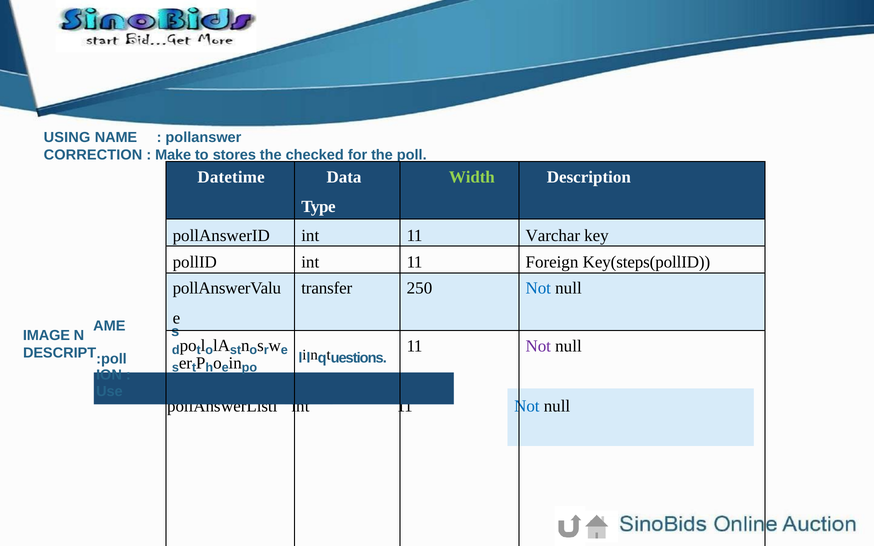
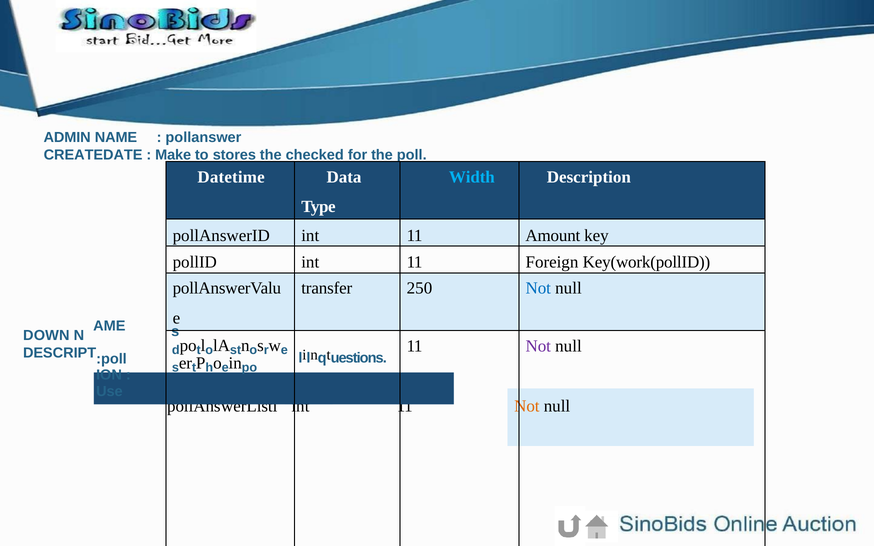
USING: USING -> ADMIN (67, 138)
CORRECTION: CORRECTION -> CREATEDATE (93, 155)
Width colour: light green -> light blue (472, 177)
11 Varchar: Varchar -> Amount (553, 236)
Key(steps(pollID: Key(steps(pollID -> Key(work(pollID (646, 262)
IMAGE: IMAGE -> DOWN (46, 335)
Not colour: blue -> orange (527, 406)
